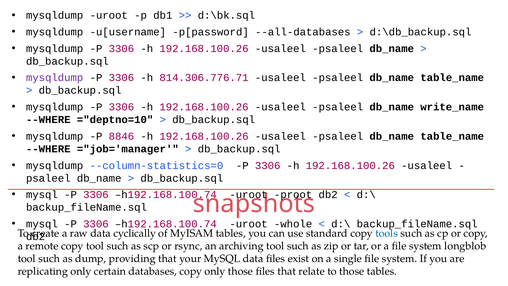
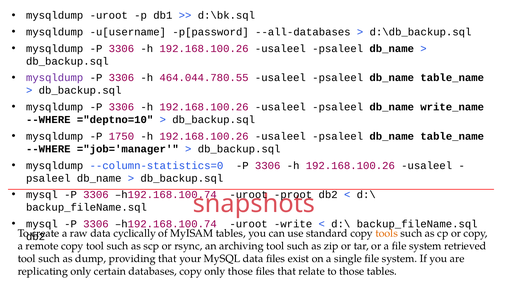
814.306.776.71: 814.306.776.71 -> 464.044.780.55 (204, 78)
8846: 8846 -> 1750 (121, 136)
whole: whole -> write (293, 224)
tools colour: blue -> orange (387, 233)
longblob: longblob -> retrieved (465, 246)
